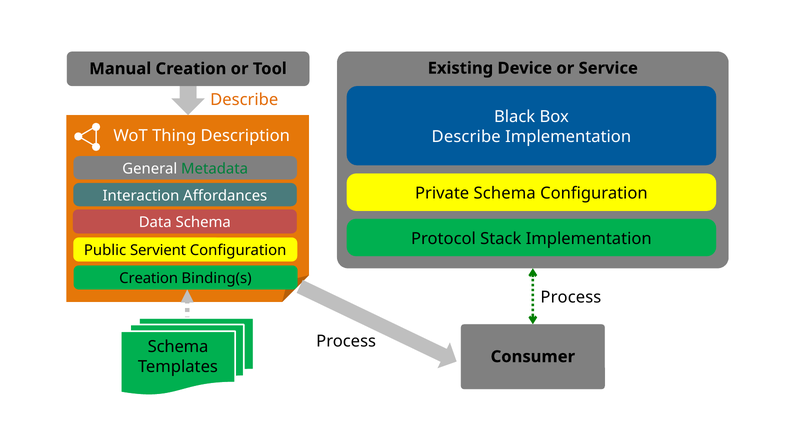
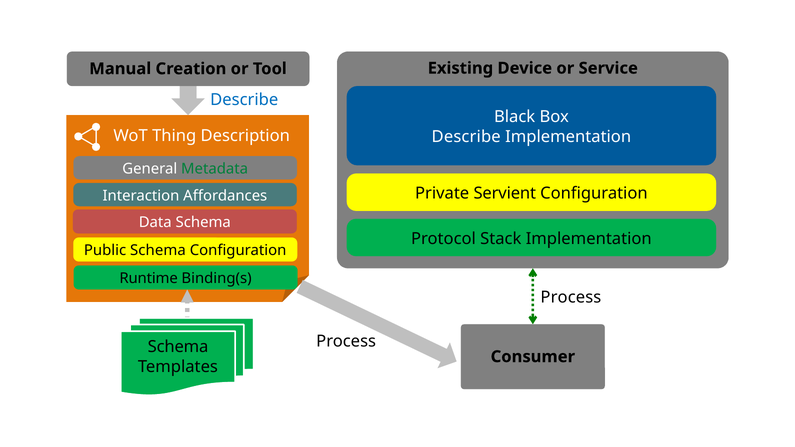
Describe colour: orange -> blue (244, 100)
Private Schema: Schema -> Servient (505, 193)
Public Servient: Servient -> Schema (158, 251)
Creation: Creation -> Runtime (149, 279)
